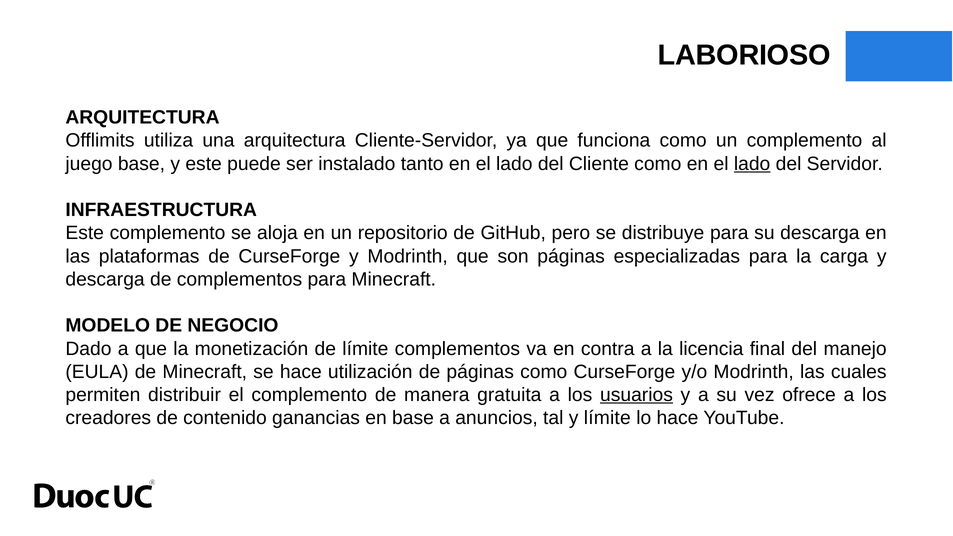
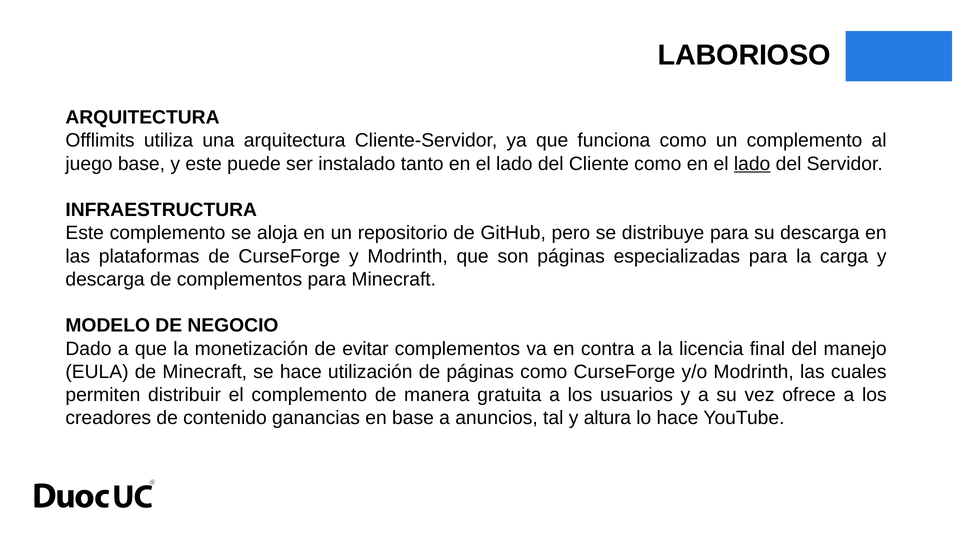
de límite: límite -> evitar (365, 349)
usuarios underline: present -> none (636, 395)
y límite: límite -> altura (607, 418)
